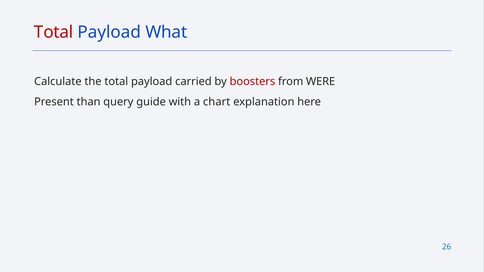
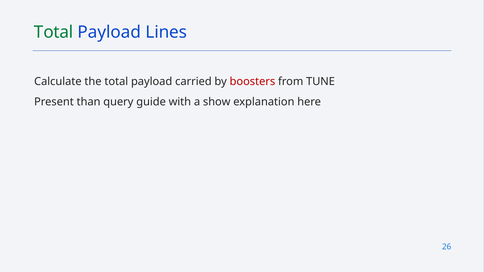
Total colour: red -> green (54, 32)
What: What -> Lines (166, 32)
WERE: WERE -> TUNE (320, 82)
chart: chart -> show (217, 102)
